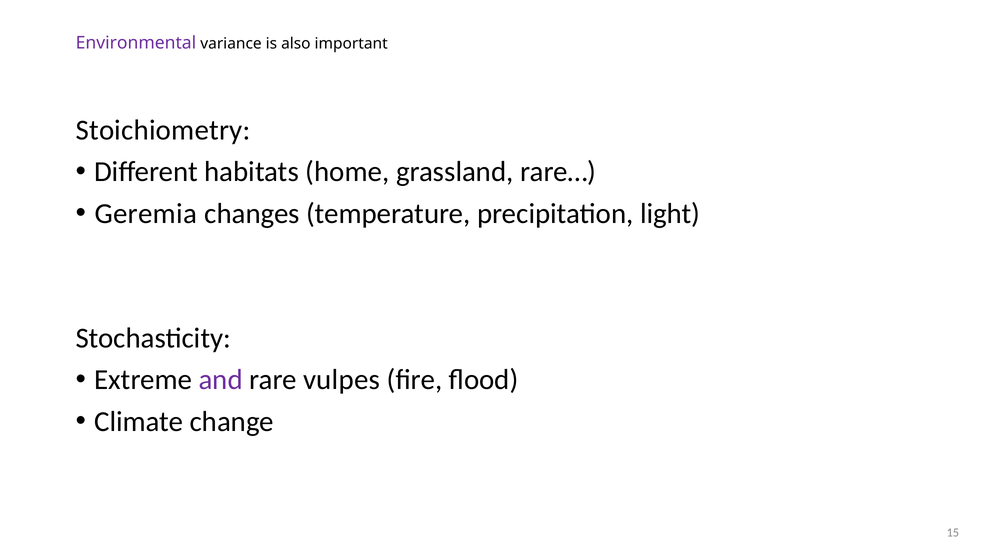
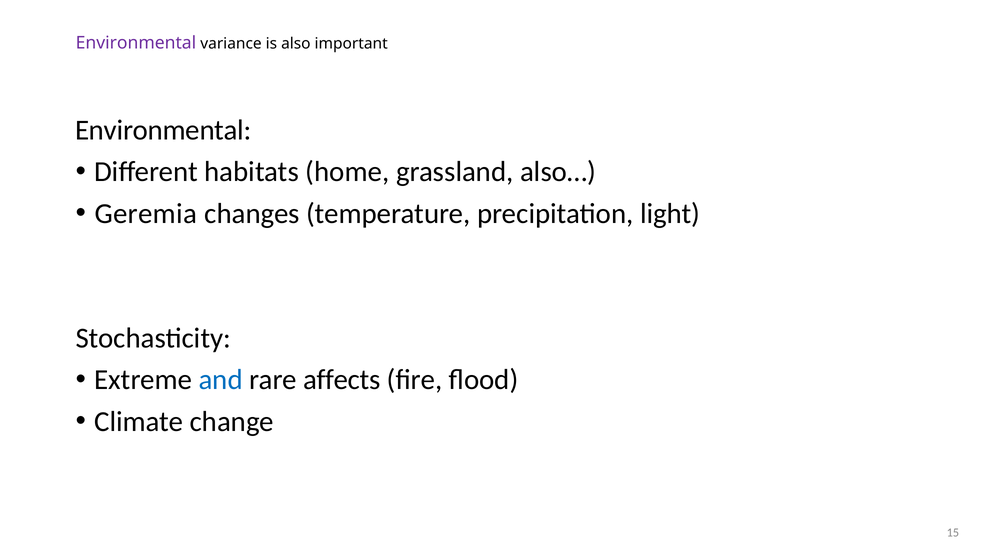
Stoichiometry: Stoichiometry -> Environmental (163, 130)
rare…: rare… -> also… (558, 172)
and colour: purple -> blue (221, 380)
vulpes: vulpes -> affects (342, 380)
